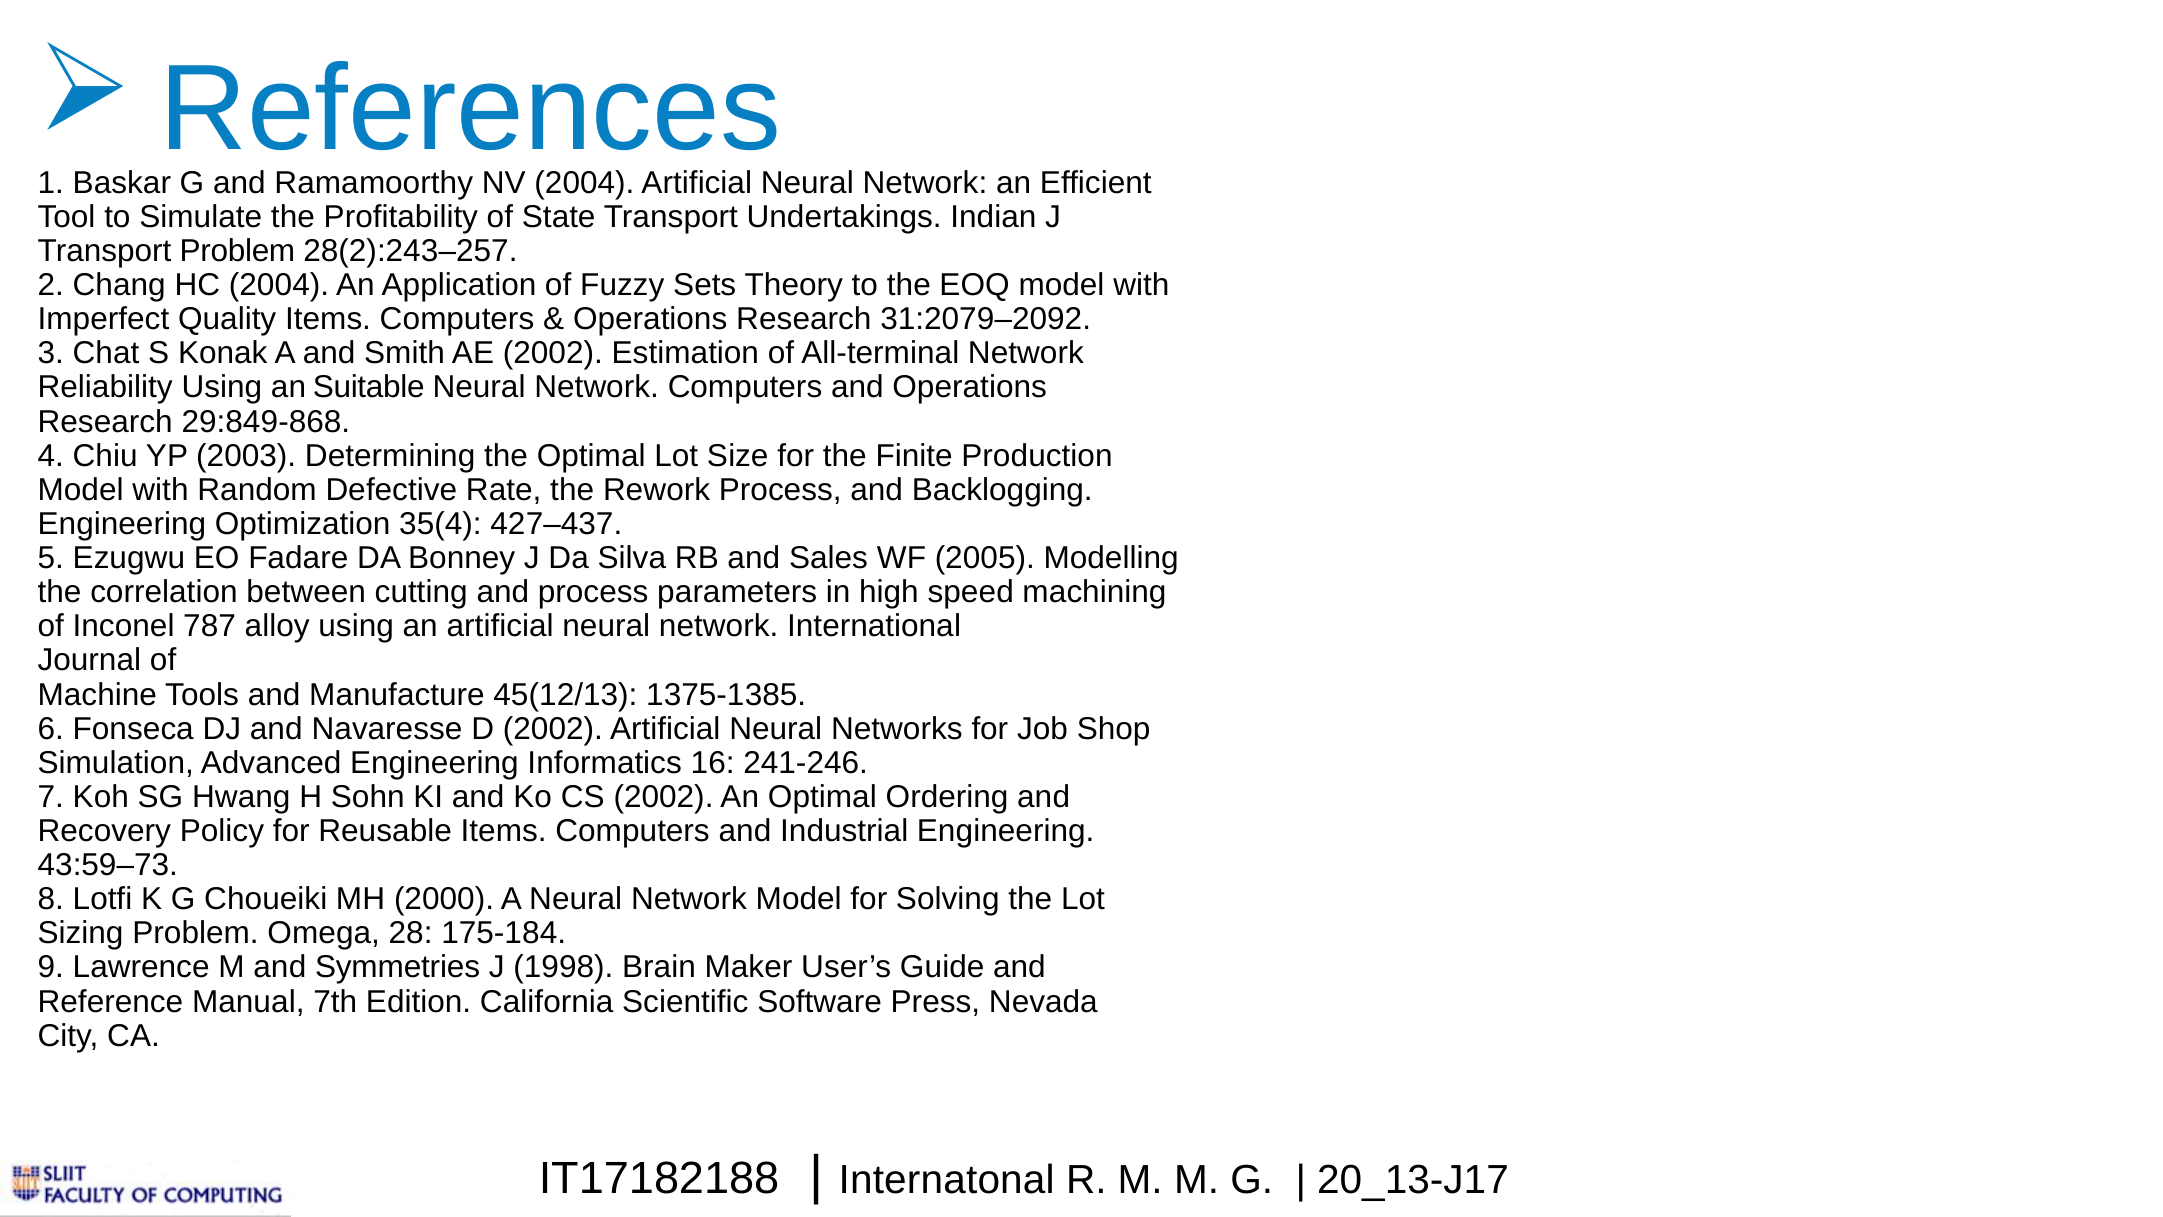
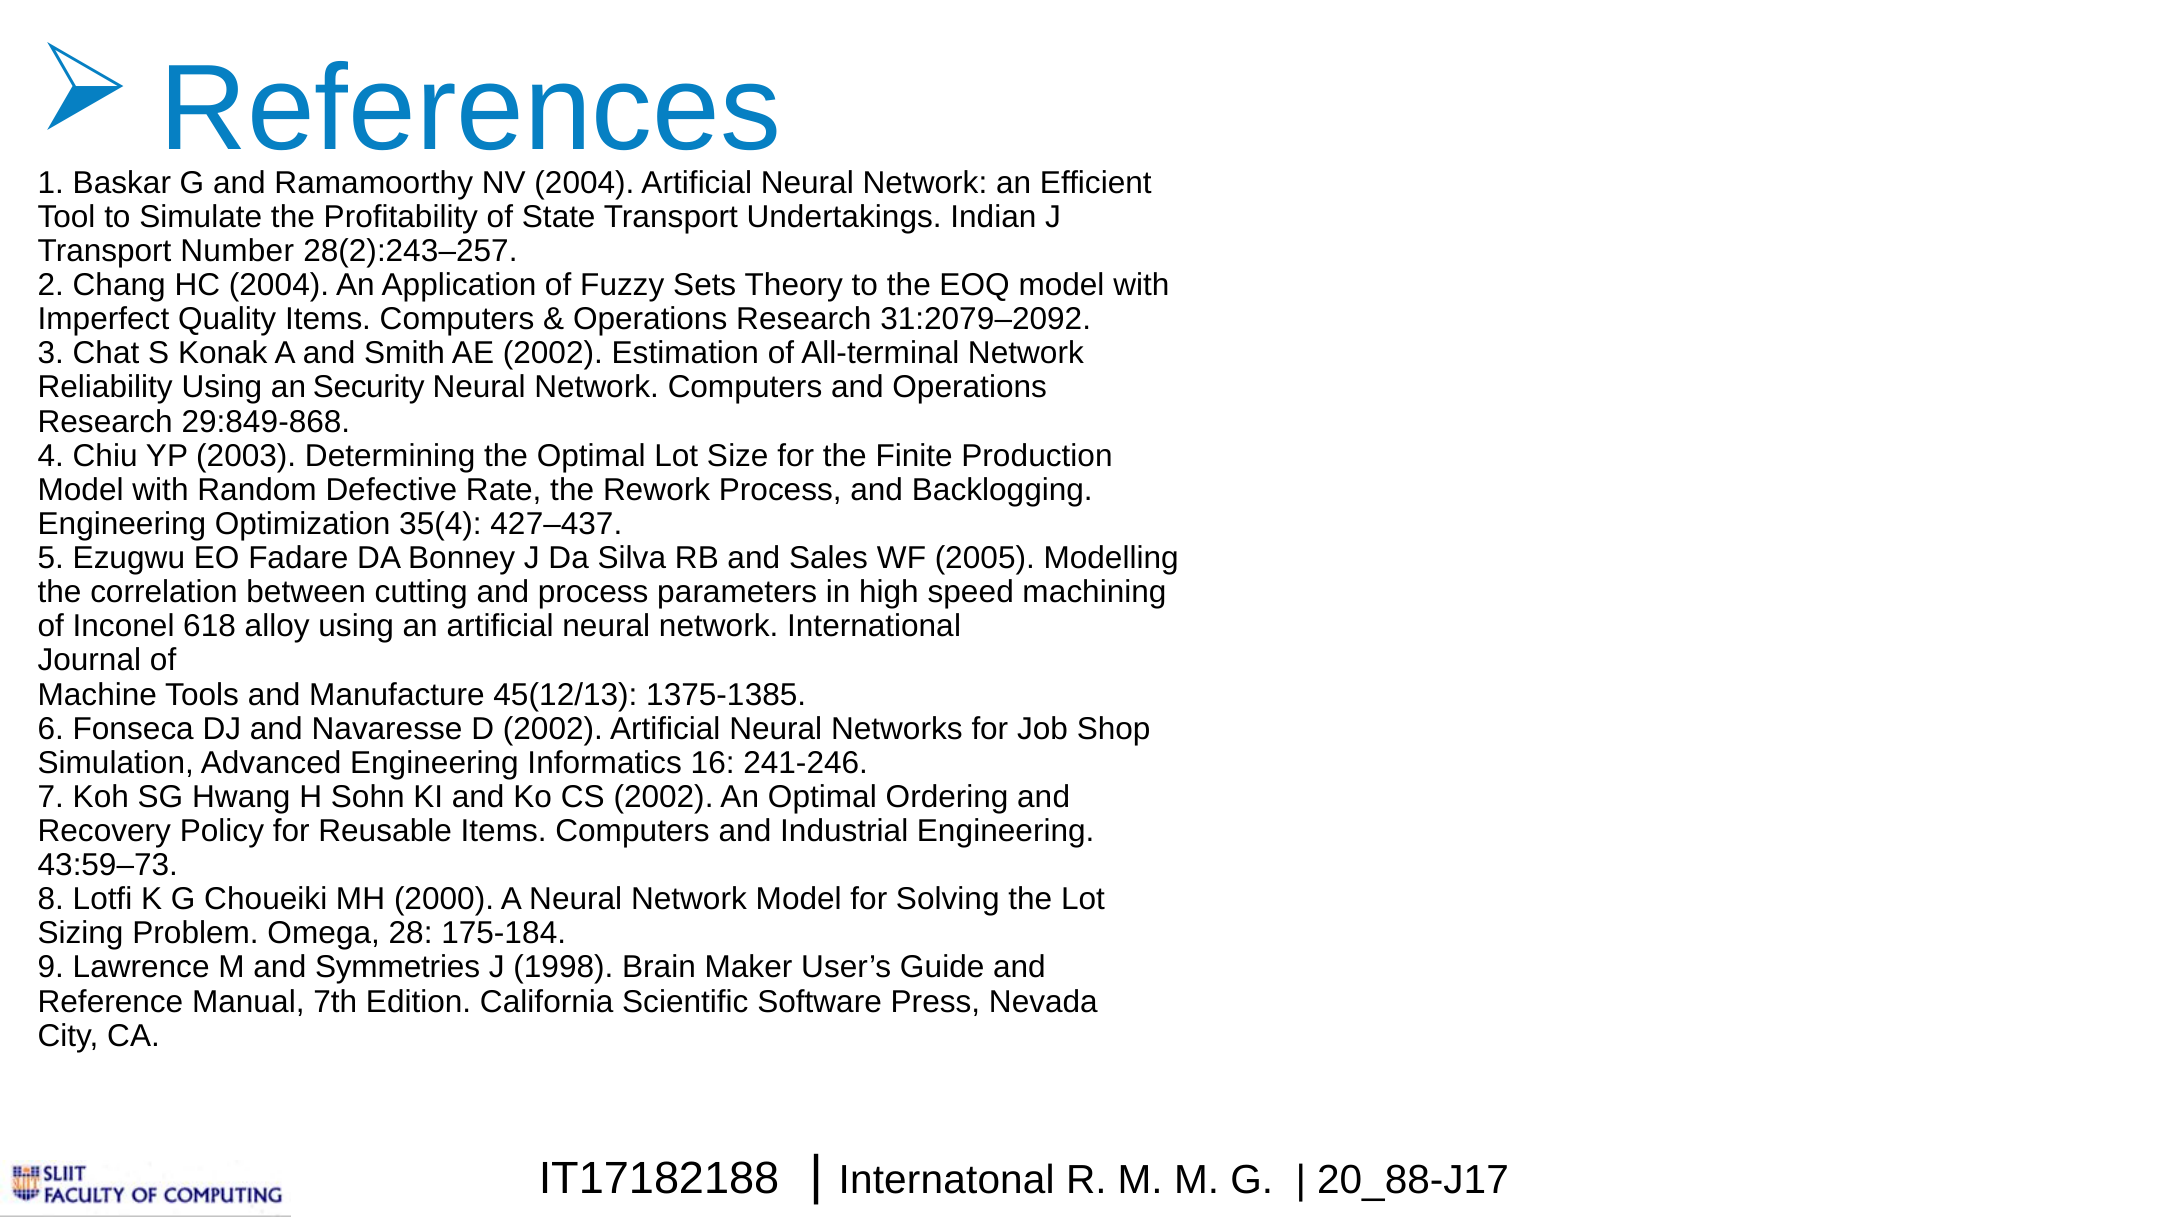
Transport Problem: Problem -> Number (237, 251)
Suitable: Suitable -> Security (369, 387)
787: 787 -> 618 (210, 626)
20_13-J17: 20_13-J17 -> 20_88-J17 (1413, 1180)
